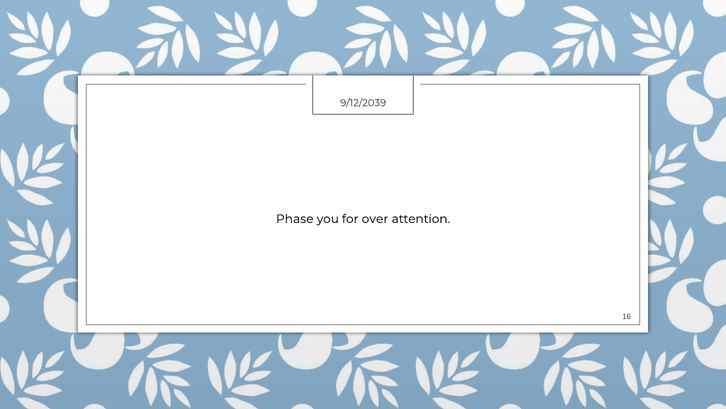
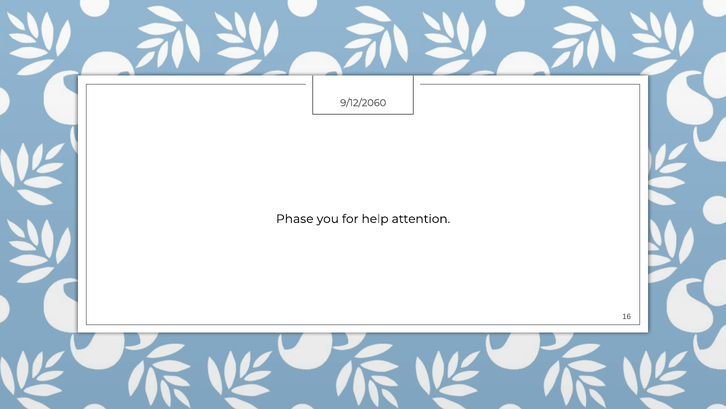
9/12/2039: 9/12/2039 -> 9/12/2060 (363, 103)
over: over -> help (375, 219)
